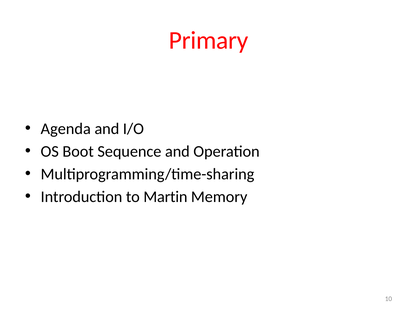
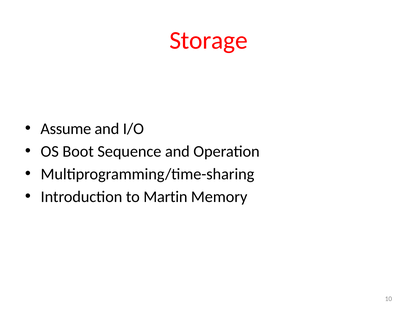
Primary: Primary -> Storage (209, 40)
Agenda: Agenda -> Assume (66, 129)
